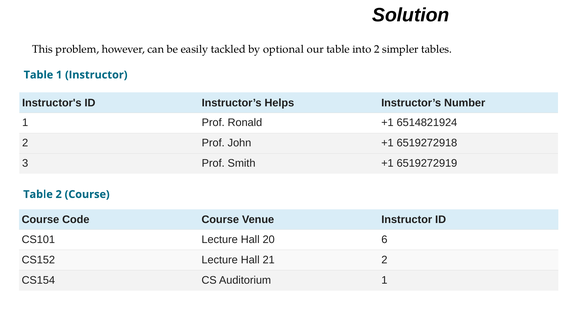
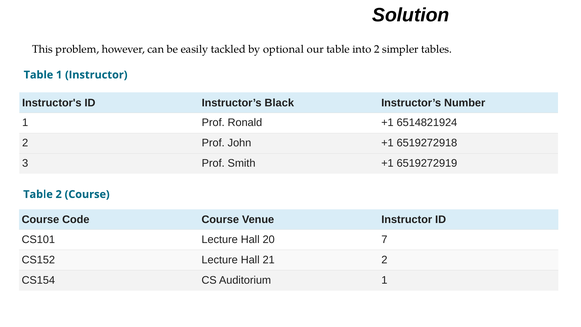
Helps: Helps -> Black (279, 103)
6: 6 -> 7 (384, 239)
